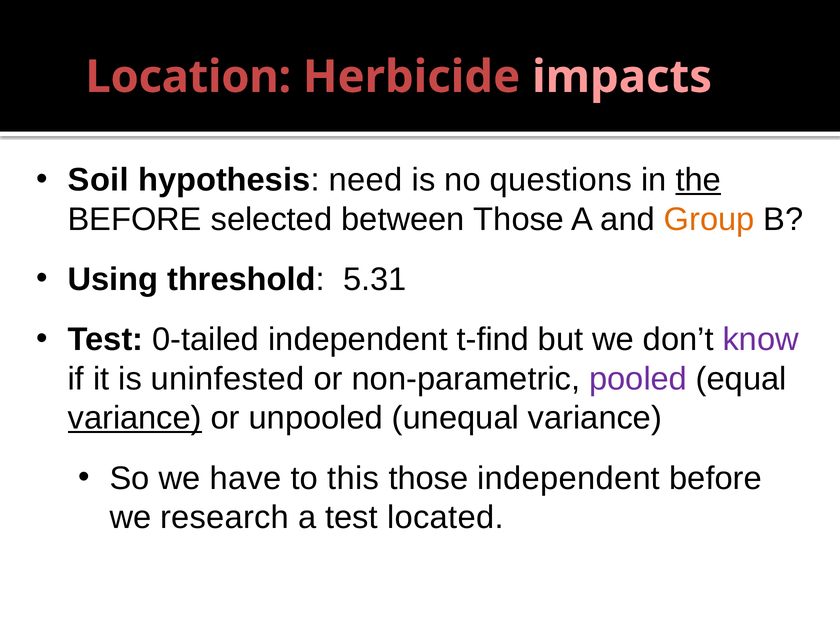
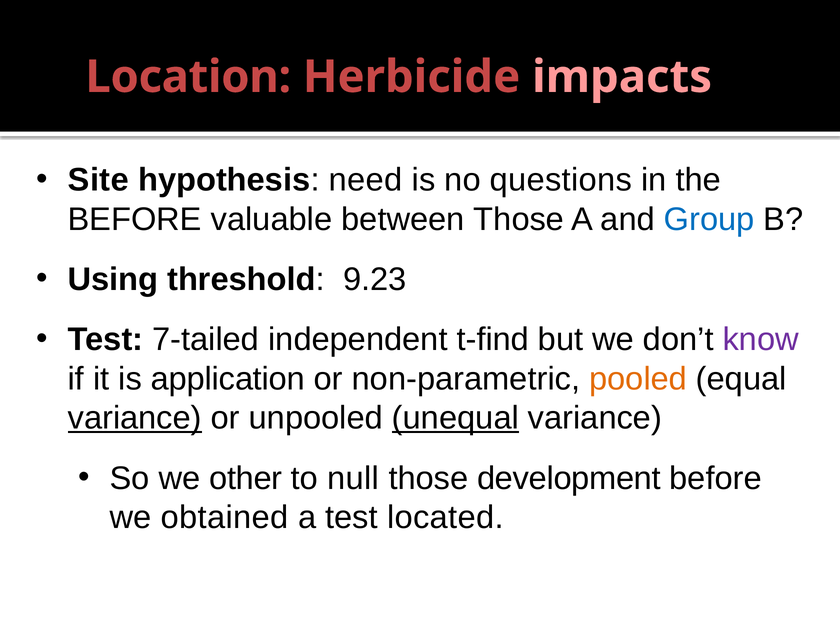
Soil: Soil -> Site (98, 180)
the underline: present -> none (698, 180)
selected: selected -> valuable (271, 219)
Group colour: orange -> blue (709, 219)
5.31: 5.31 -> 9.23 (375, 279)
0-tailed: 0-tailed -> 7-tailed (206, 340)
uninfested: uninfested -> application (228, 379)
pooled colour: purple -> orange (638, 379)
unequal underline: none -> present (455, 418)
have: have -> other (246, 478)
this: this -> null (353, 478)
those independent: independent -> development (569, 478)
research: research -> obtained (225, 518)
